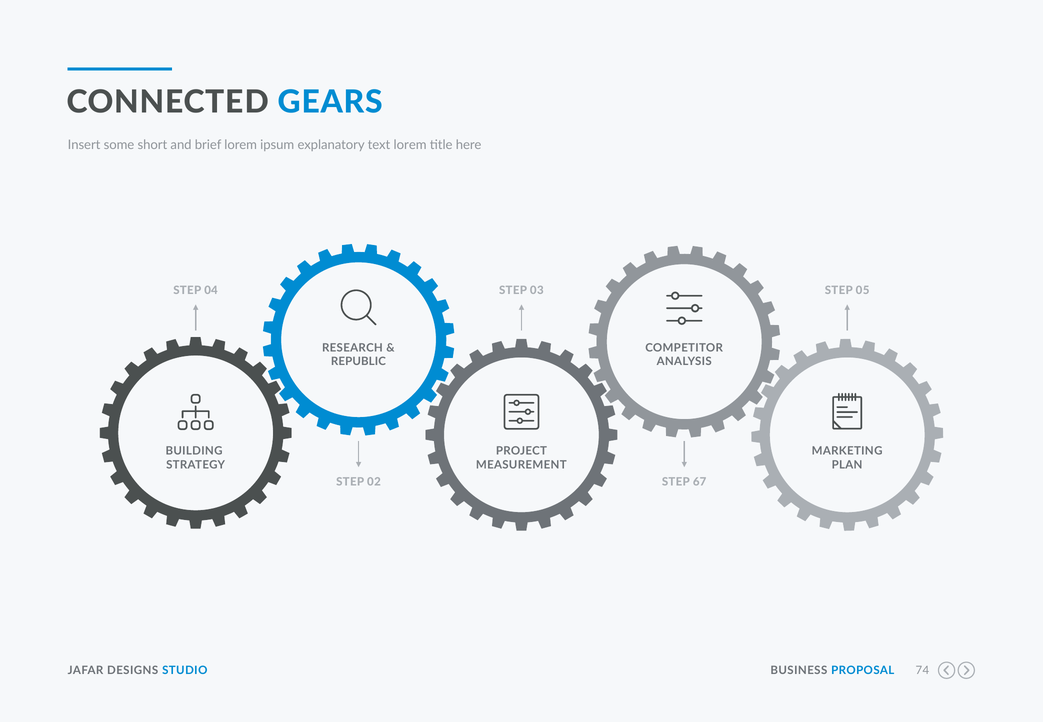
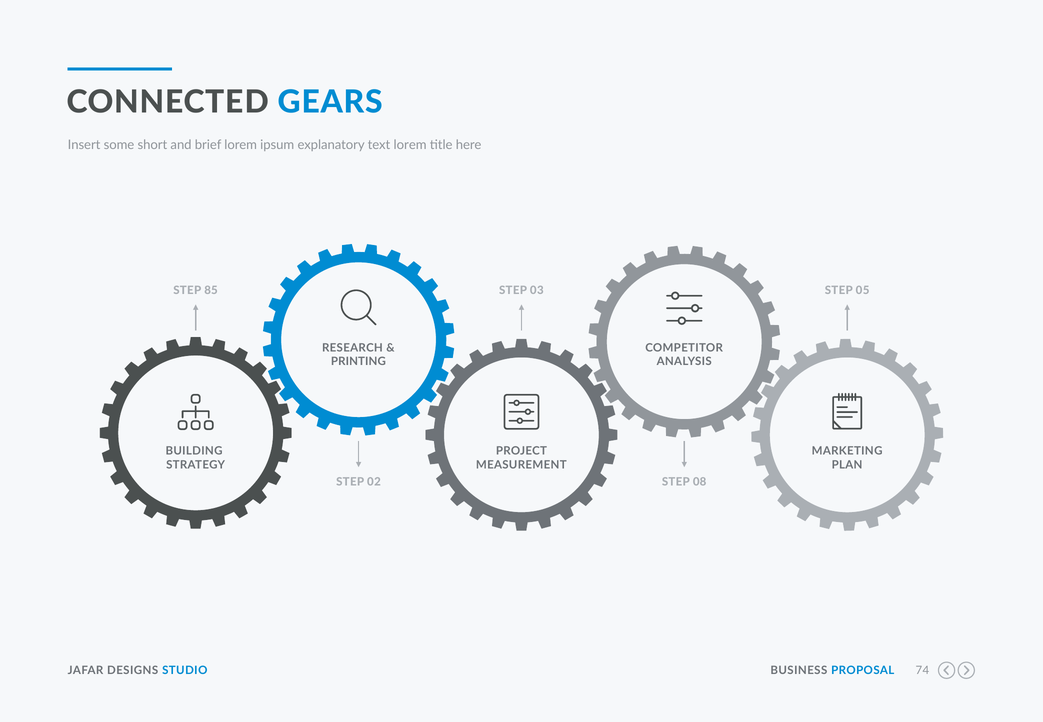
04: 04 -> 85 (211, 291)
REPUBLIC: REPUBLIC -> PRINTING (358, 362)
67: 67 -> 08 (700, 482)
